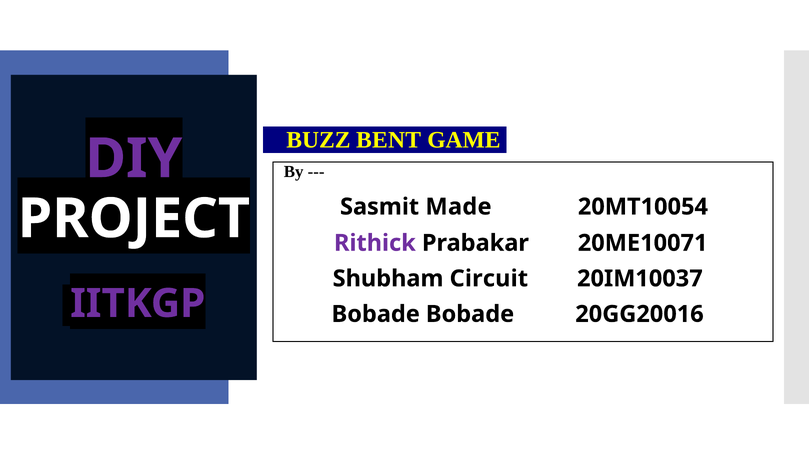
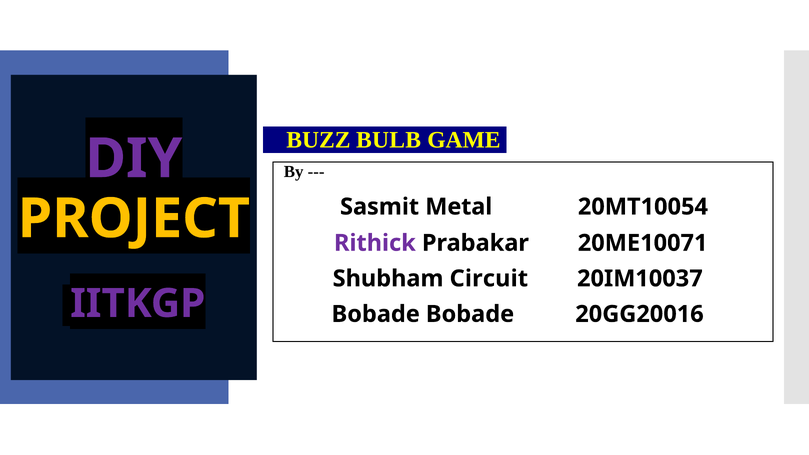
BENT: BENT -> BULB (389, 140)
Made: Made -> Metal (459, 207)
PROJECT colour: white -> yellow (134, 219)
